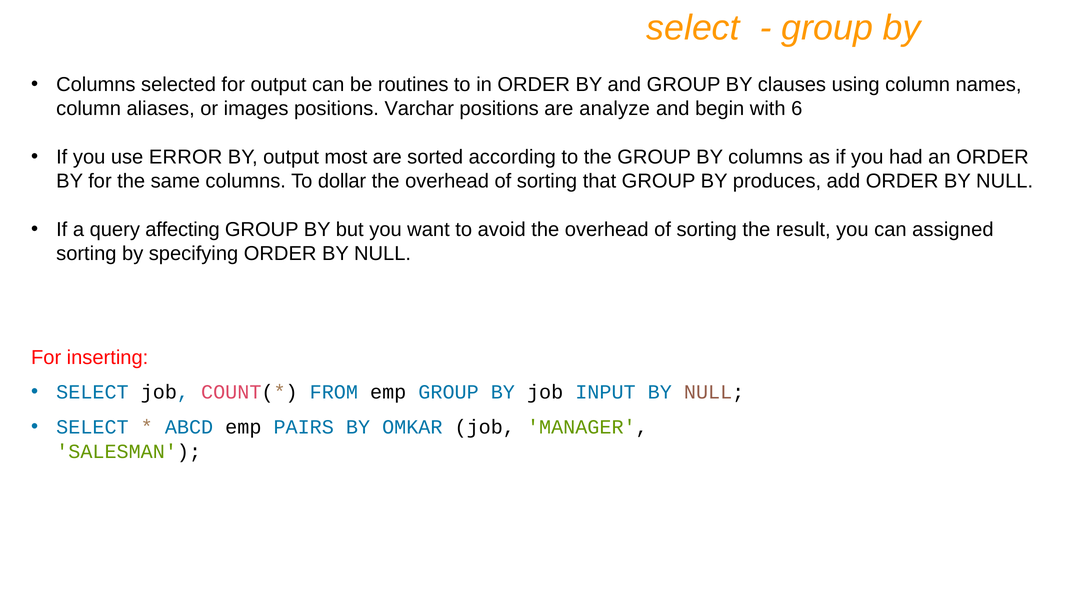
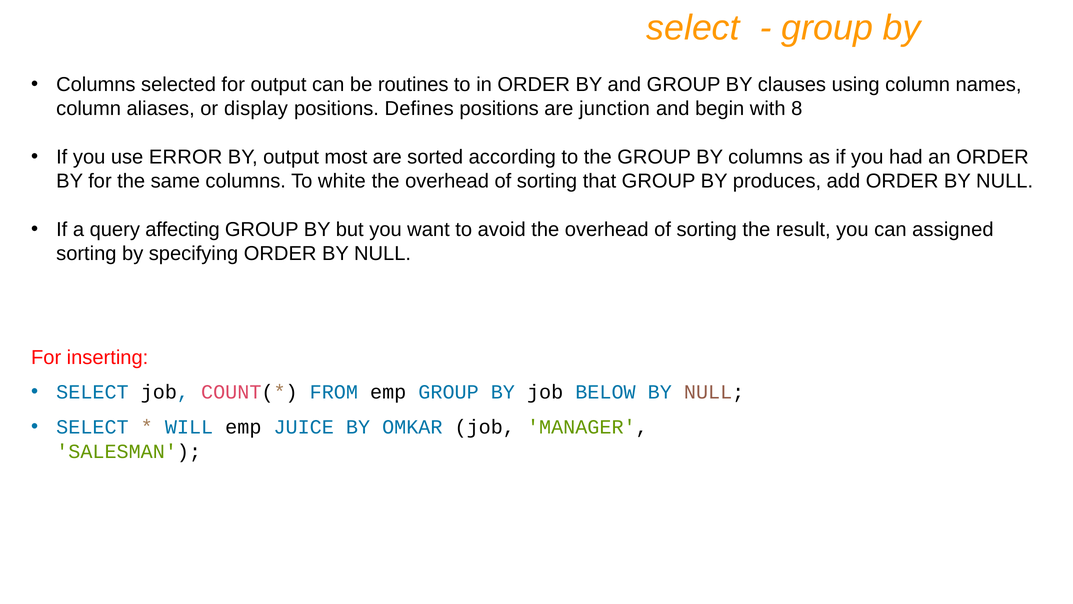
images: images -> display (256, 109)
Varchar: Varchar -> Defines (419, 109)
analyze: analyze -> junction (615, 109)
6: 6 -> 8 (797, 109)
dollar: dollar -> white (342, 181)
INPUT: INPUT -> BELOW (605, 392)
ABCD: ABCD -> WILL (189, 427)
PAIRS: PAIRS -> JUICE (304, 427)
